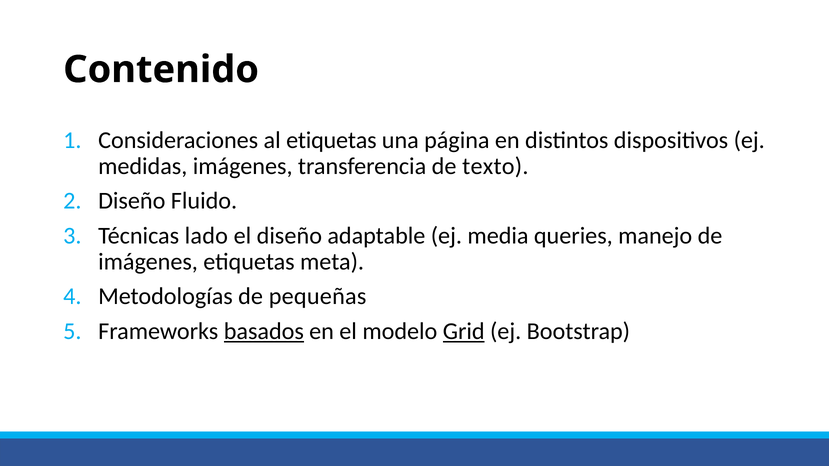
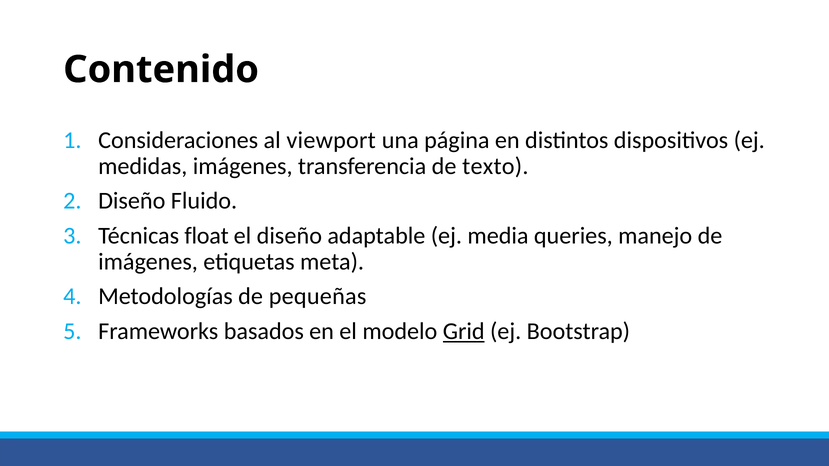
al etiquetas: etiquetas -> viewport (331, 140)
lado: lado -> float (207, 236)
basados underline: present -> none (264, 331)
